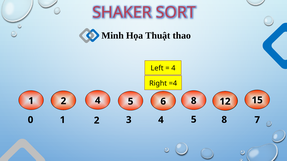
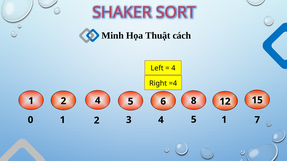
thao: thao -> cách (182, 36)
5 8: 8 -> 1 (224, 120)
